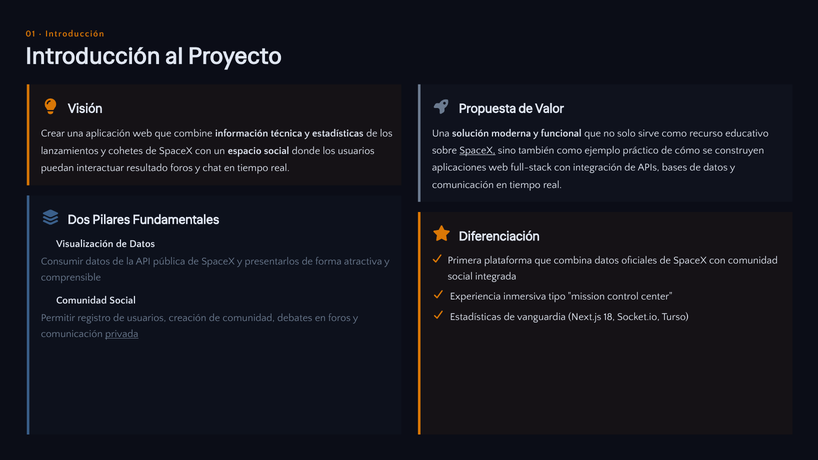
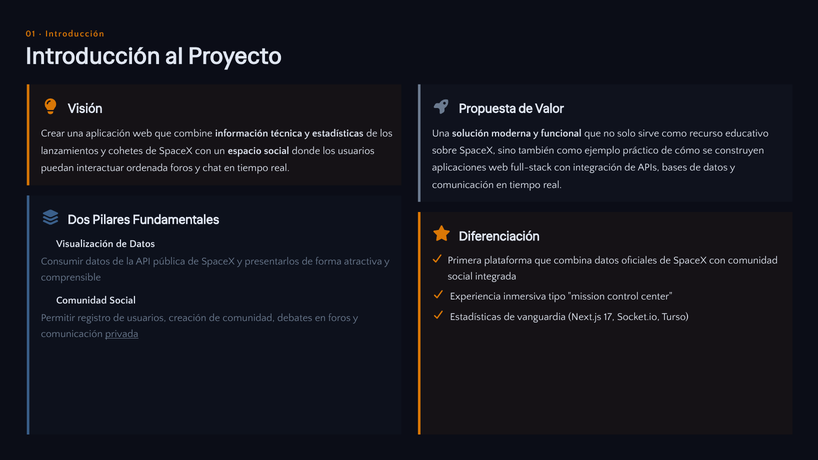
SpaceX underline: present -> none (477, 150)
resultado: resultado -> ordenada (147, 168)
18: 18 -> 17 (609, 317)
